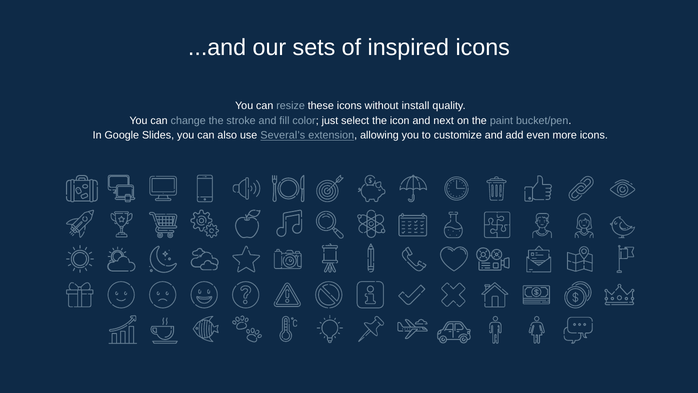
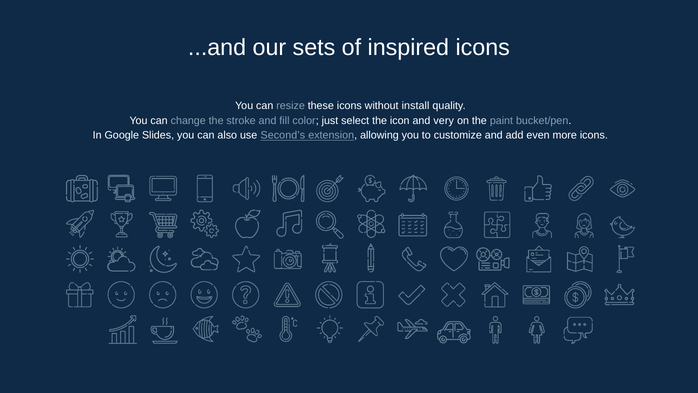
next: next -> very (444, 121)
Several’s: Several’s -> Second’s (283, 135)
